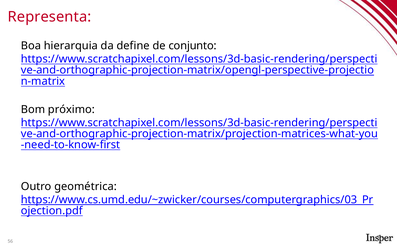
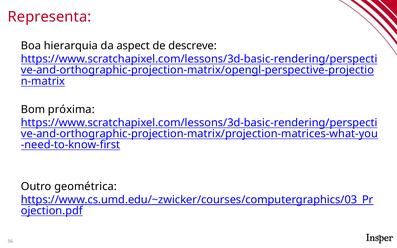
define: define -> aspect (133, 46)
conjunto: conjunto -> descreve (193, 46)
próximo: próximo -> próxima (71, 110)
